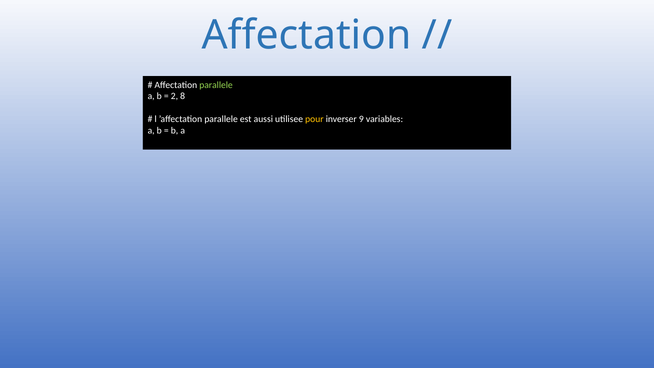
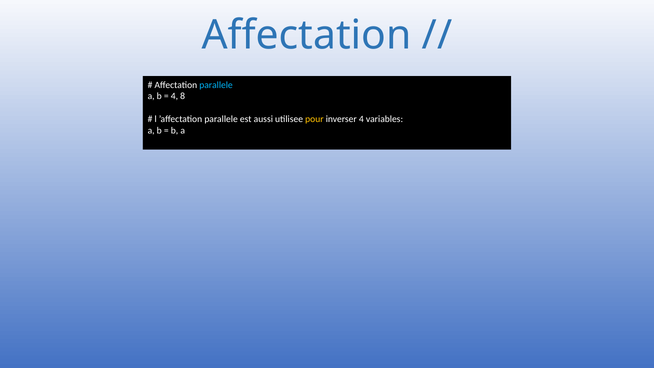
parallele colour: light green -> light blue (216, 85)
2: 2 -> 4 (174, 96)
inverser 9: 9 -> 4 (361, 119)
